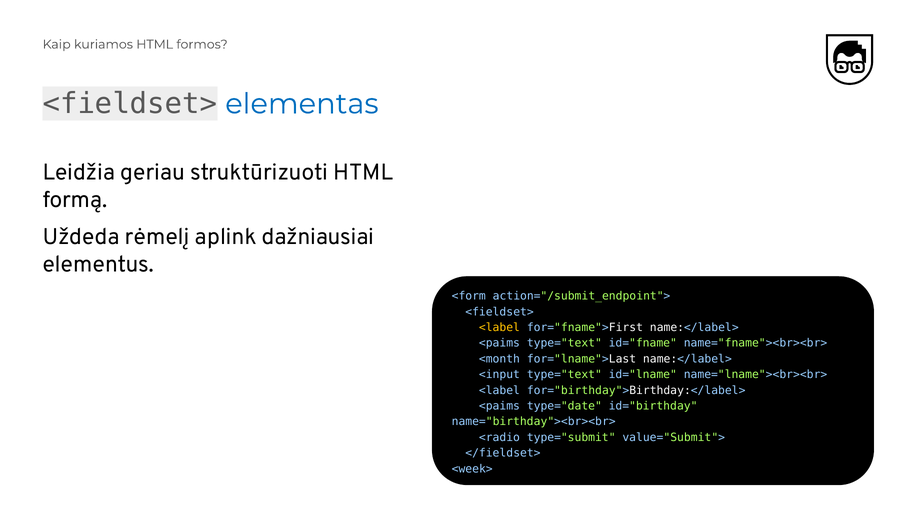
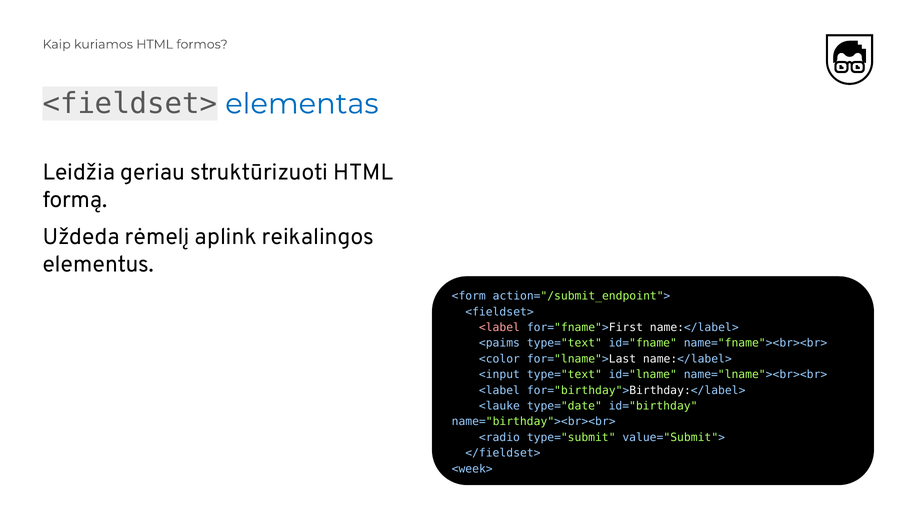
dažniausiai: dažniausiai -> reikalingos (318, 237)
<label colour: yellow -> pink (499, 328)
<month: <month -> <color (499, 359)
<paims: <paims -> <lauke (499, 406)
